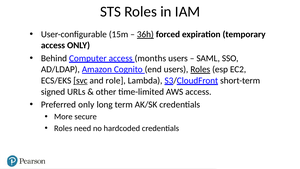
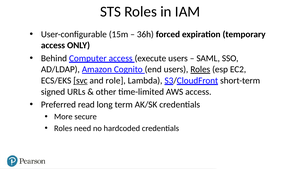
36h underline: present -> none (145, 34)
months: months -> execute (150, 58)
Preferred only: only -> read (86, 104)
